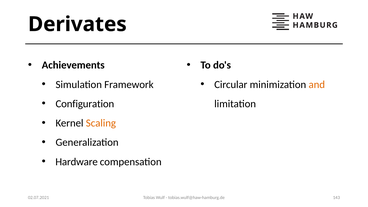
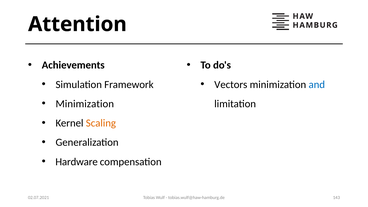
Derivates: Derivates -> Attention (77, 24)
Circular: Circular -> Vectors (231, 84)
and colour: orange -> blue (317, 84)
Configuration: Configuration -> Minimization (85, 104)
